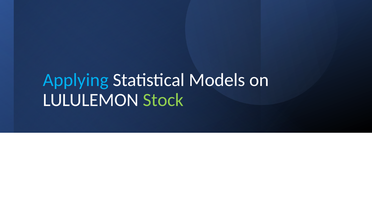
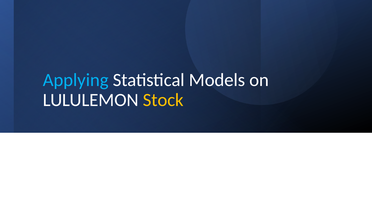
Stock colour: light green -> yellow (163, 100)
